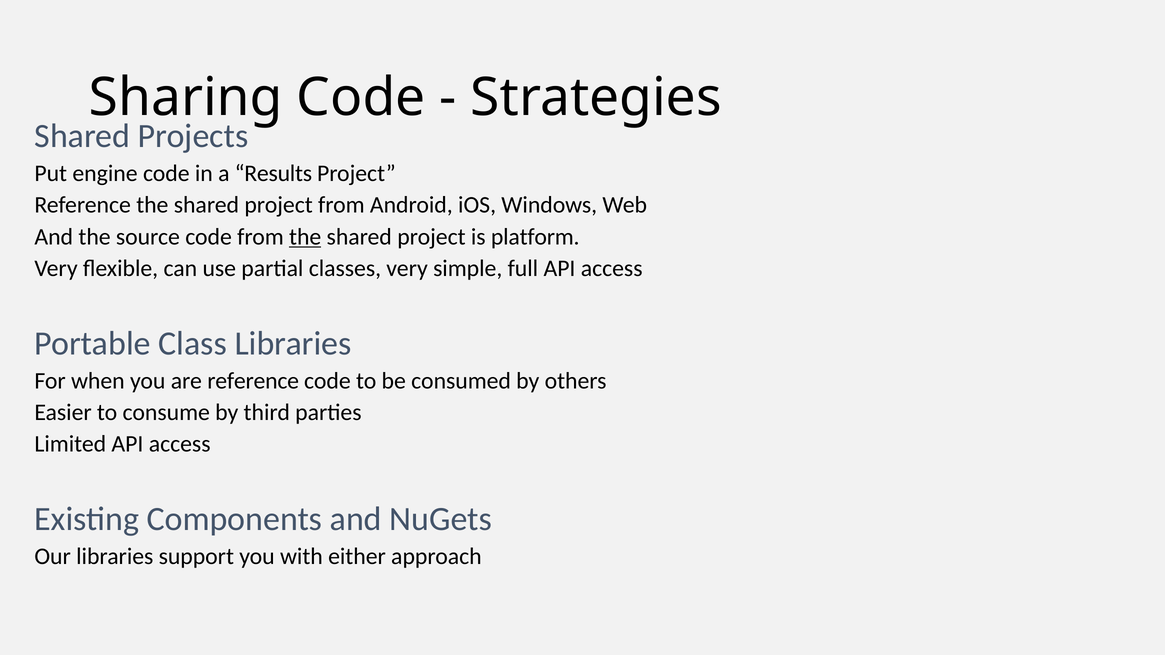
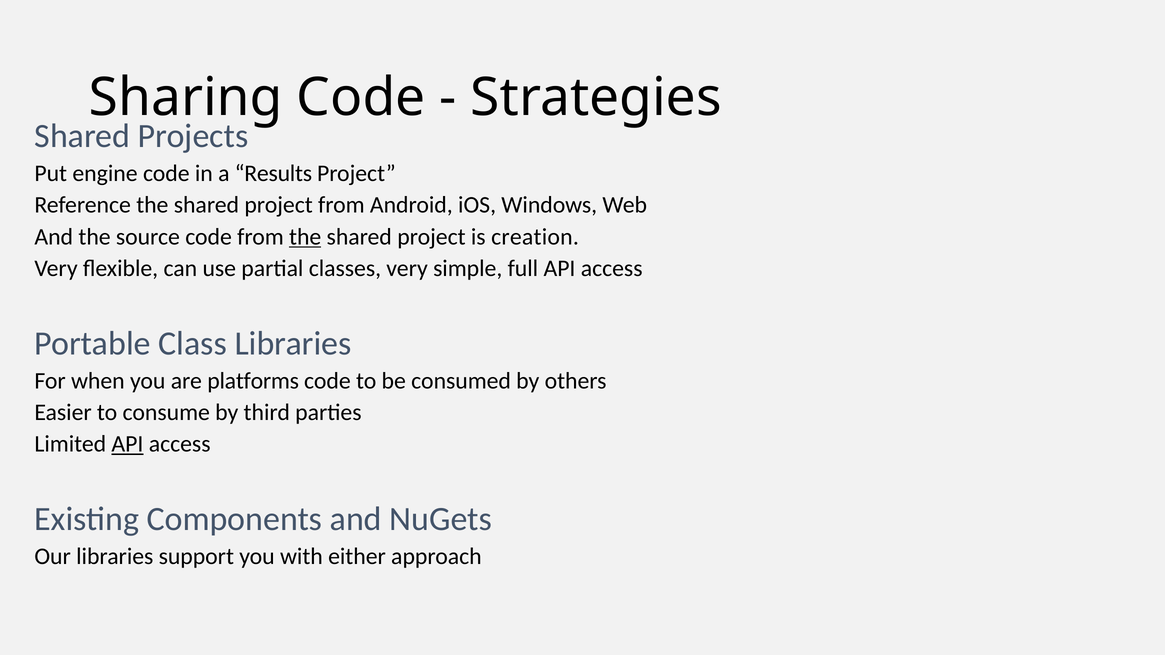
platform: platform -> creation (535, 237)
are reference: reference -> platforms (253, 381)
API underline: none -> present (127, 444)
